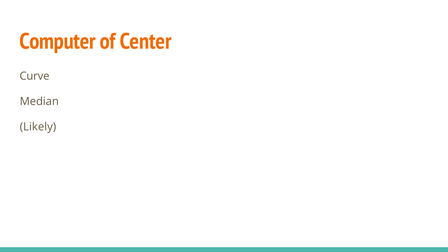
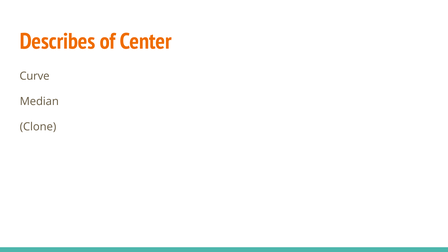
Computer: Computer -> Describes (58, 41)
Likely: Likely -> Clone (38, 127)
